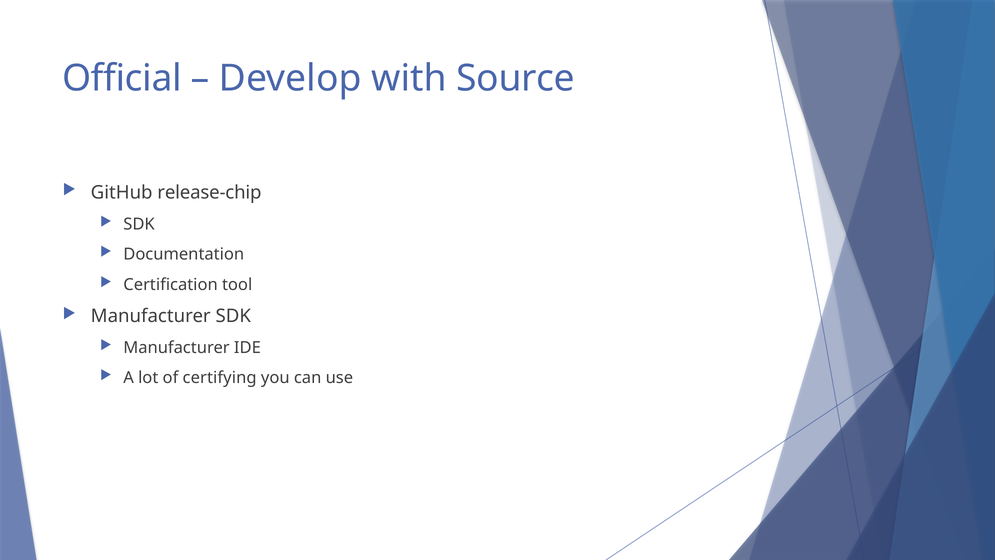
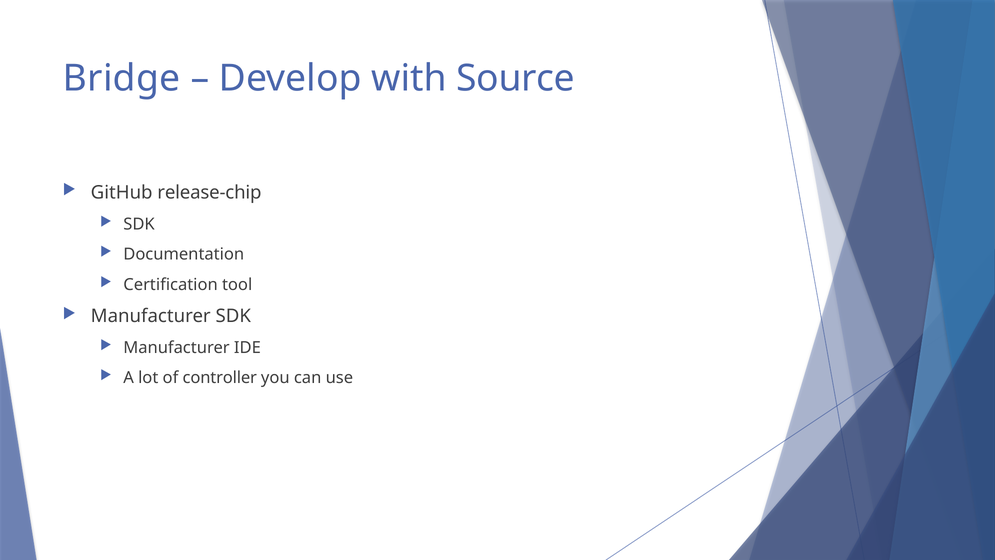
Official: Official -> Bridge (122, 78)
certifying: certifying -> controller (220, 378)
